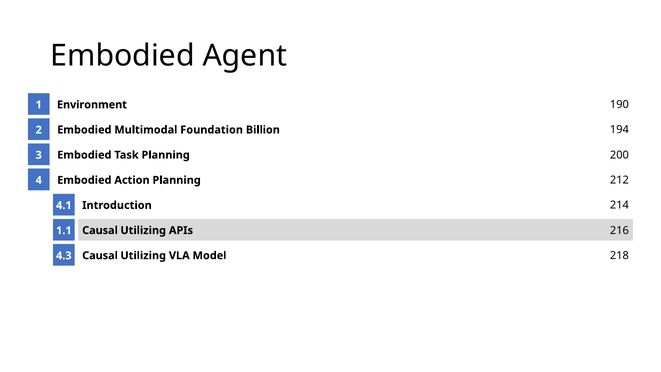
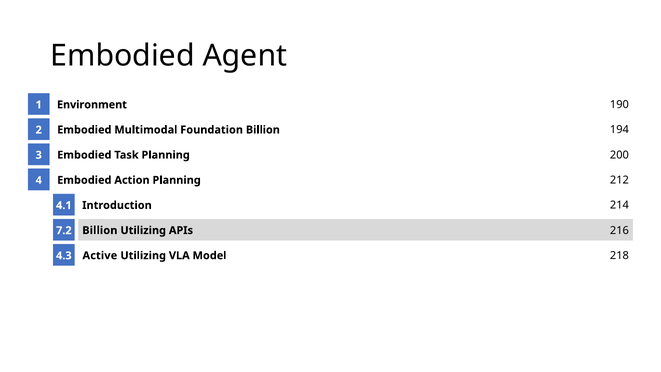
Causal: Causal -> Billion (100, 230)
1.1: 1.1 -> 7.2 (64, 230)
Causal: Causal -> Active (100, 255)
